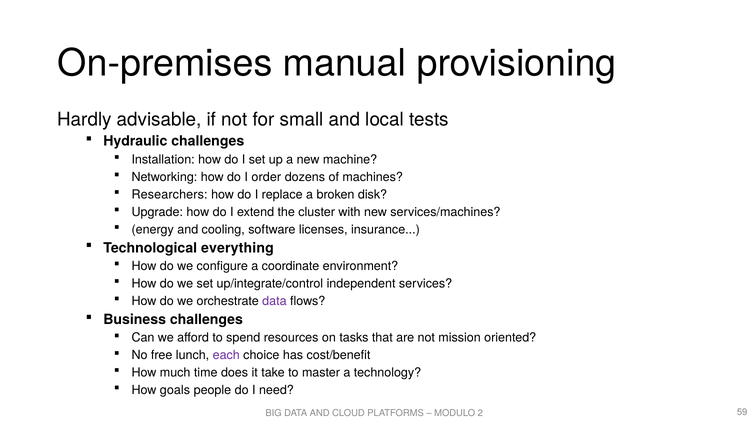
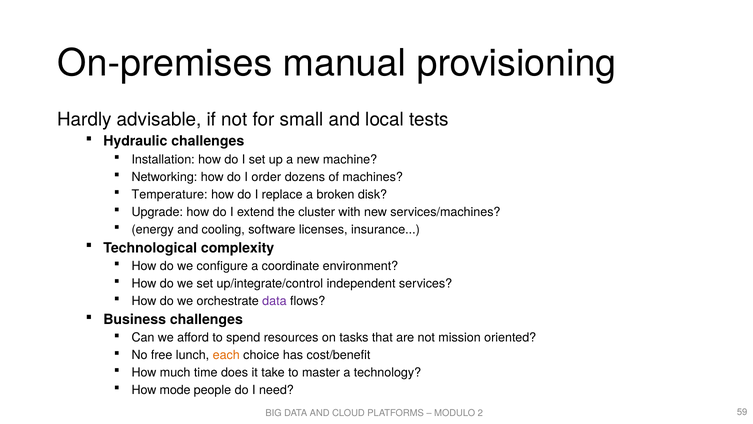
Researchers: Researchers -> Temperature (170, 194)
everything: everything -> complexity (238, 248)
each colour: purple -> orange (226, 355)
goals: goals -> mode (175, 390)
